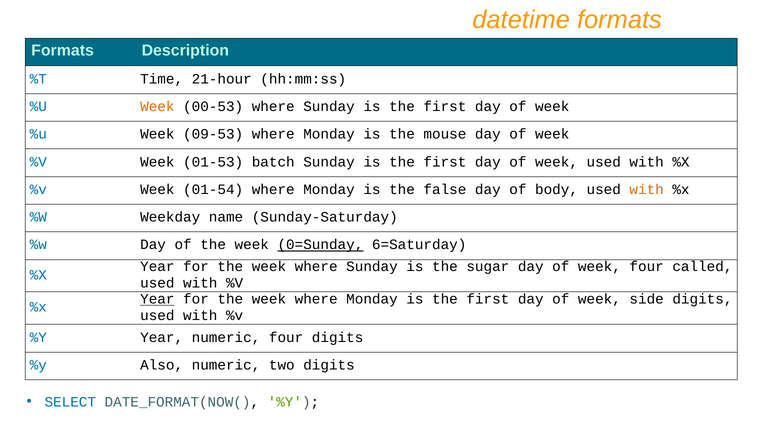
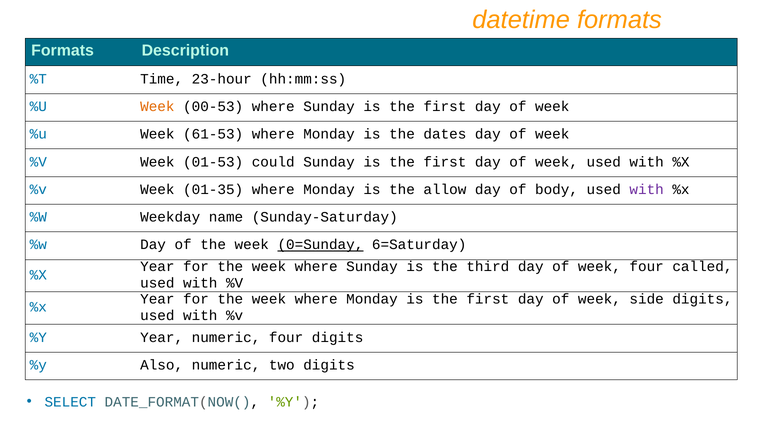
21-hour: 21-hour -> 23-hour (222, 79)
09-53: 09-53 -> 61-53 (213, 134)
mouse: mouse -> dates (445, 134)
batch: batch -> could (273, 162)
01-54: 01-54 -> 01-35 (213, 190)
false: false -> allow (445, 190)
with colour: orange -> purple (647, 190)
sugar: sugar -> third (488, 267)
Year underline: present -> none (157, 299)
